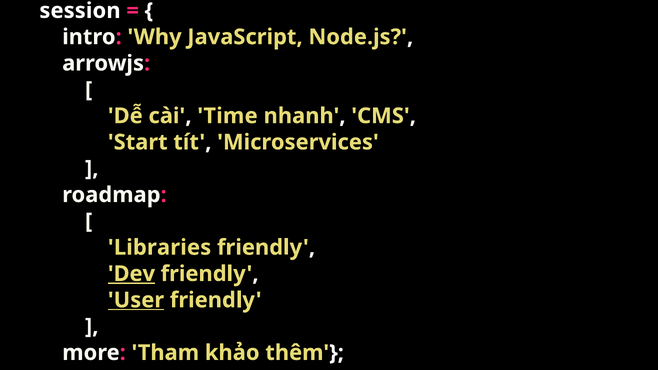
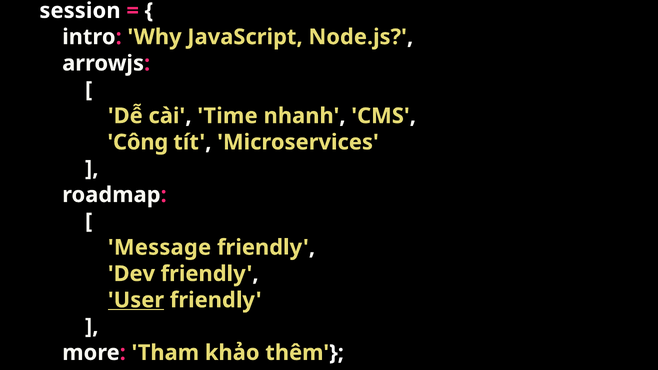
Start: Start -> Công (138, 142)
Libraries: Libraries -> Message (159, 248)
Dev underline: present -> none (131, 274)
